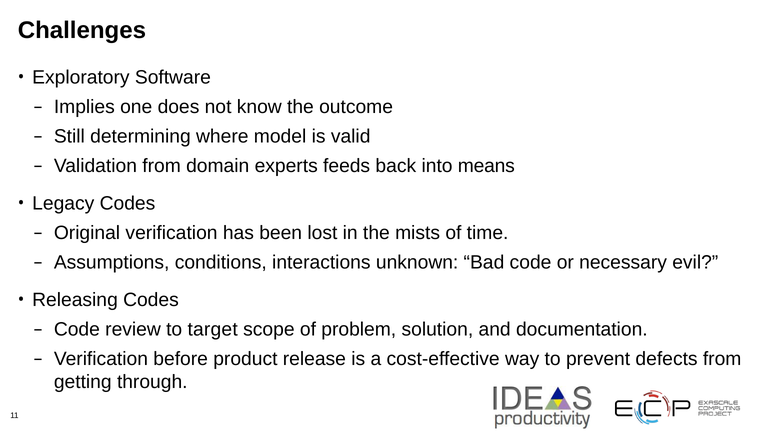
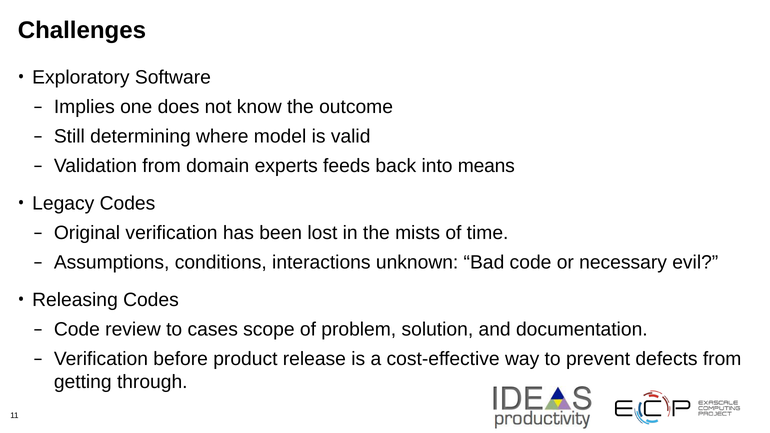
target: target -> cases (213, 329)
